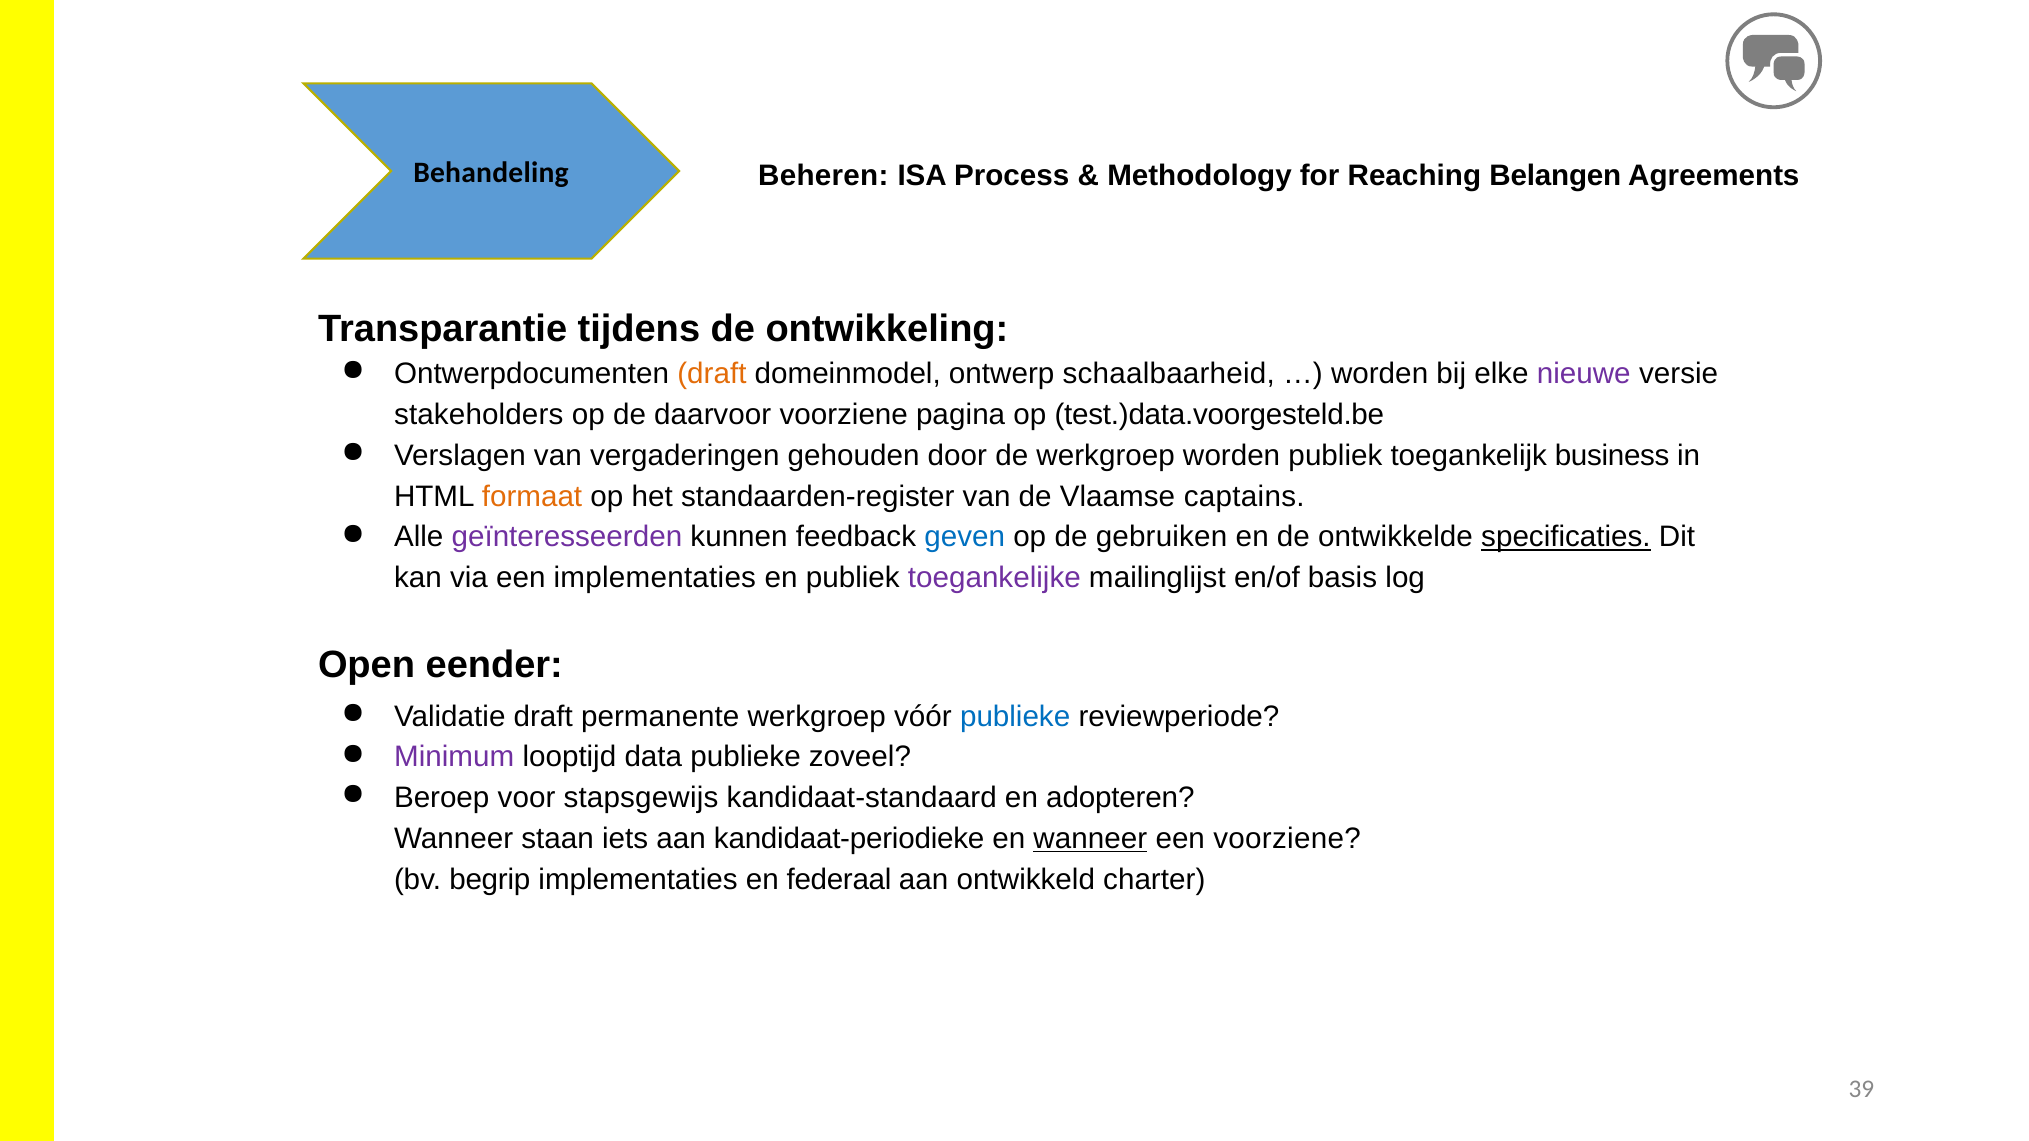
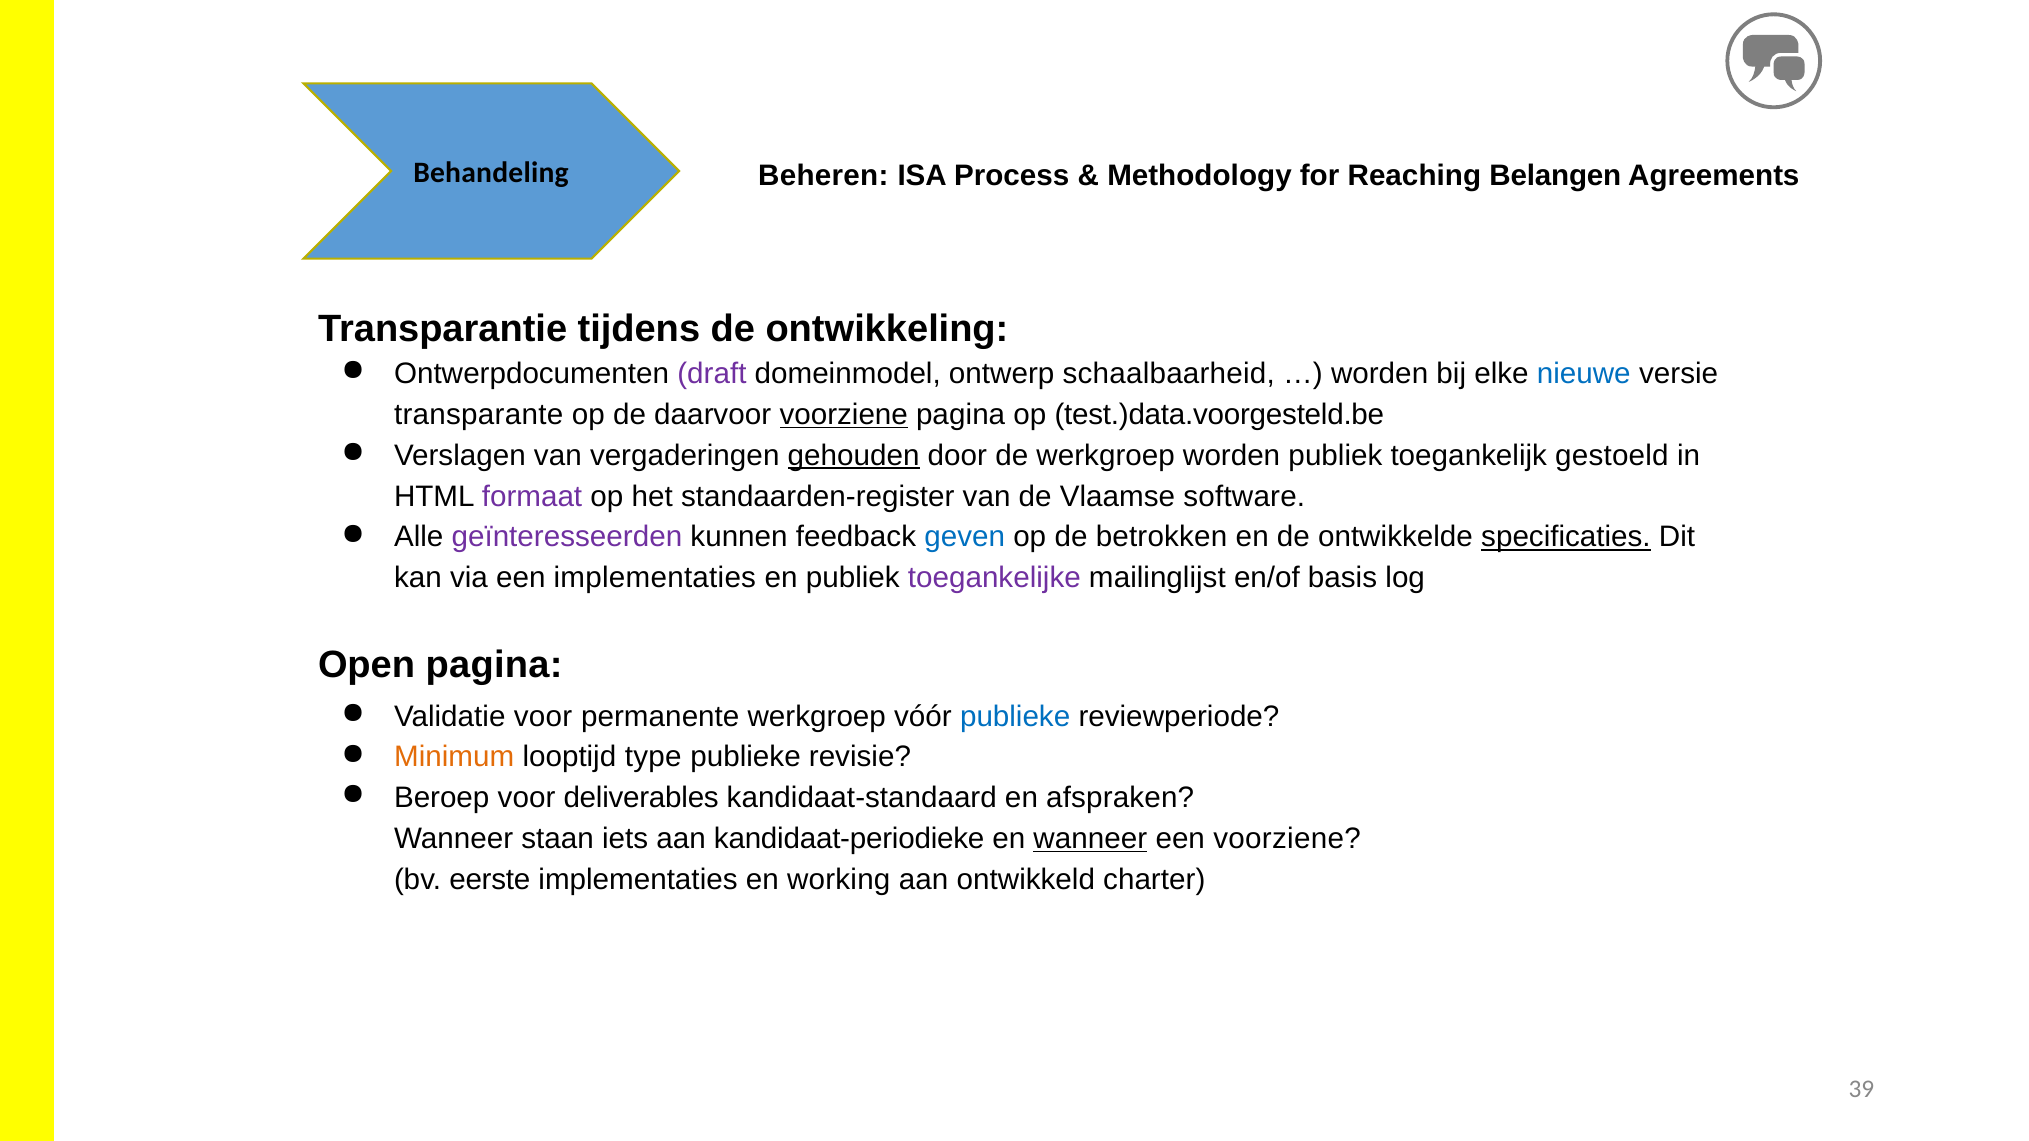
draft colour: orange -> purple (712, 374)
nieuwe colour: purple -> blue (1584, 374)
stakeholders: stakeholders -> transparante (479, 415)
voorziene underline: none -> present (844, 415)
gehouden underline: none -> present (854, 456)
business: business -> gestoeld (1612, 456)
formaat colour: orange -> purple (532, 497)
captains: captains -> software (1244, 497)
gebruiken: gebruiken -> betrokken (1162, 537)
Open eender: eender -> pagina (494, 665)
Validatie draft: draft -> voor (543, 717)
Minimum colour: purple -> orange (454, 757)
data: data -> type (653, 757)
zoveel: zoveel -> revisie (860, 757)
stapsgewijs: stapsgewijs -> deliverables (641, 798)
adopteren: adopteren -> afspraken (1120, 798)
begrip: begrip -> eerste (490, 880)
federaal: federaal -> working (839, 880)
